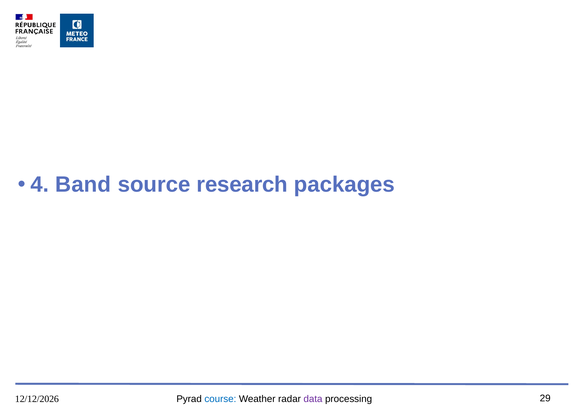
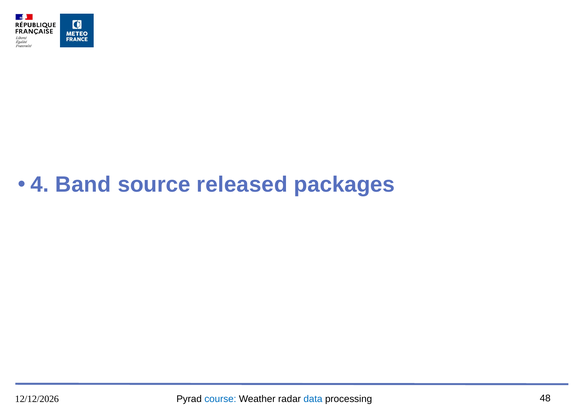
research: research -> released (242, 185)
data colour: purple -> blue (313, 399)
29: 29 -> 48 (545, 399)
